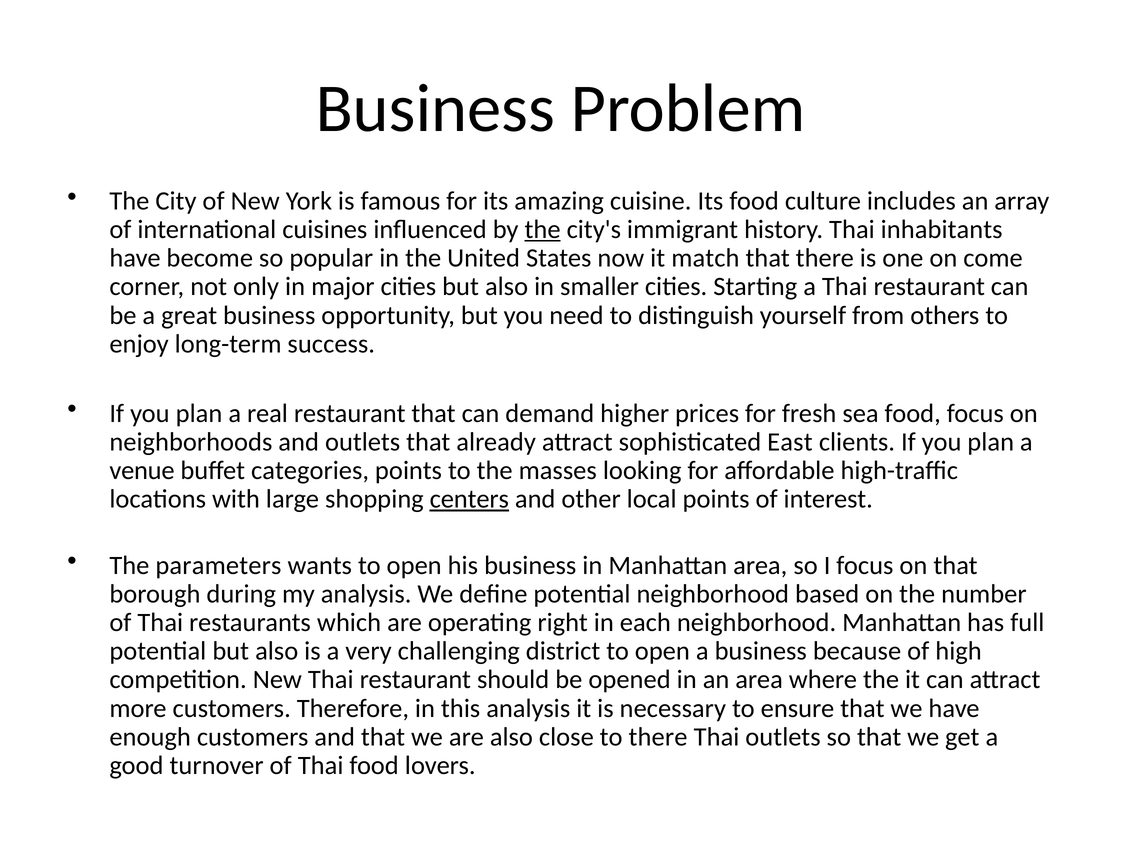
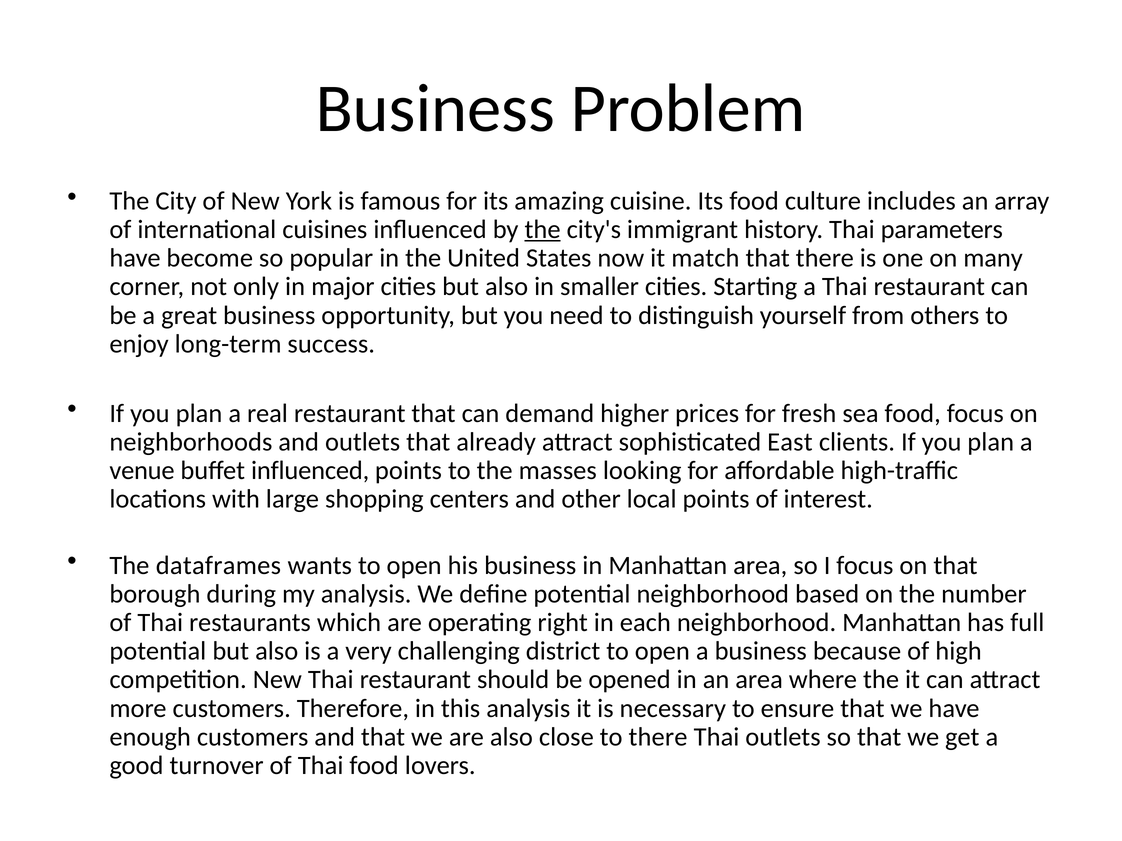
inhabitants: inhabitants -> parameters (942, 230)
come: come -> many (993, 258)
buffet categories: categories -> influenced (310, 471)
centers underline: present -> none (469, 499)
parameters: parameters -> dataframes (218, 566)
